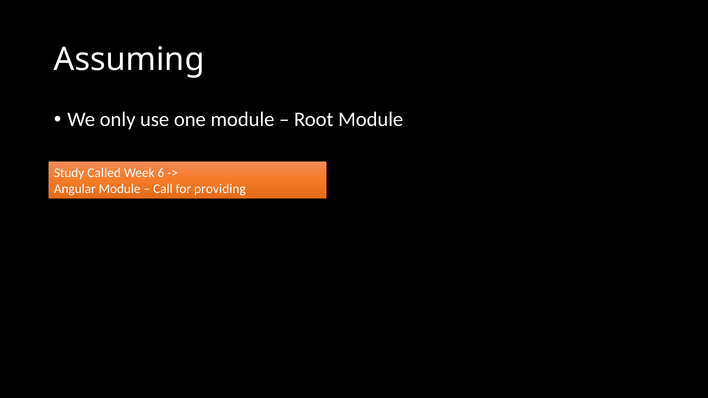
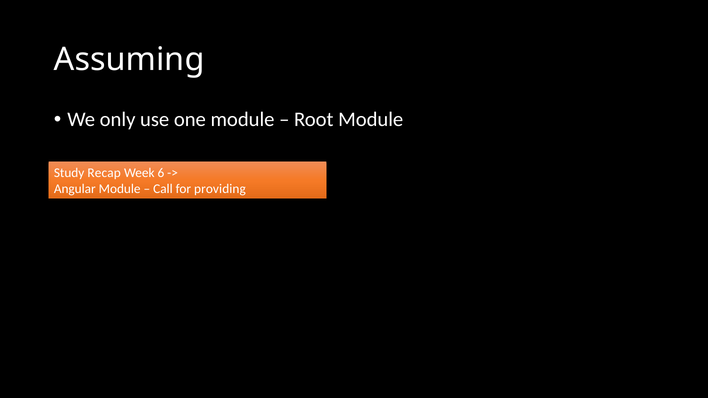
Called: Called -> Recap (104, 173)
